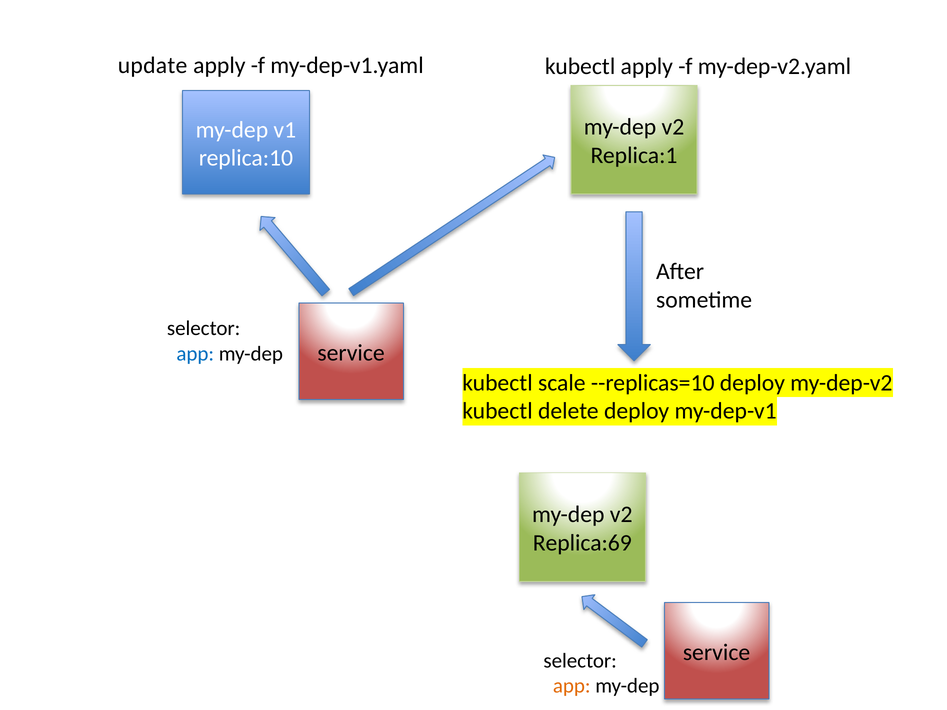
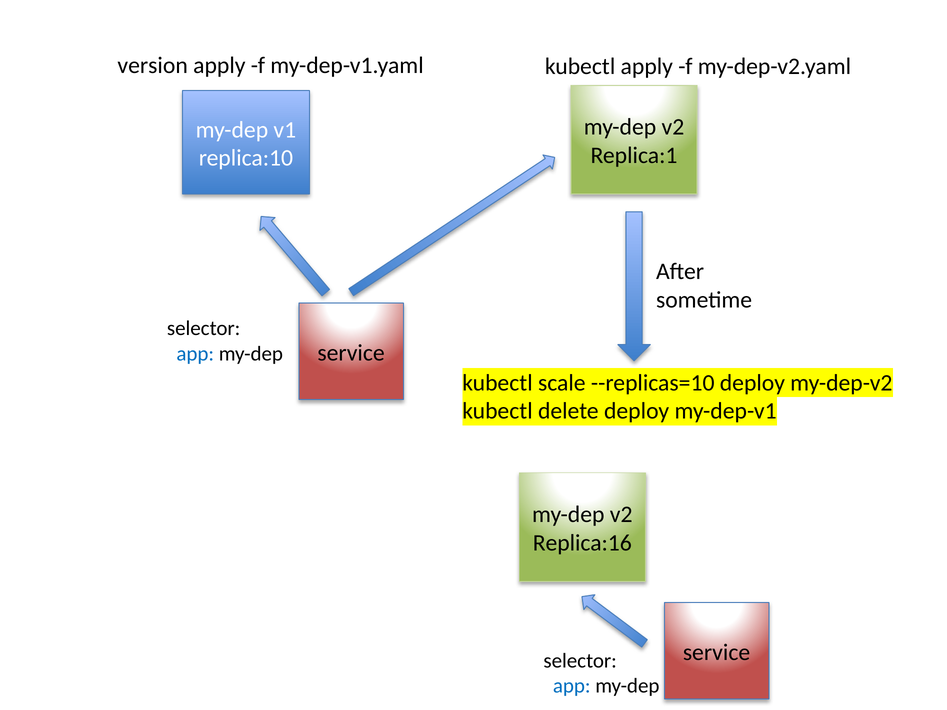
update: update -> version (153, 66)
Replica:69: Replica:69 -> Replica:16 (582, 543)
app colour: orange -> blue (572, 686)
